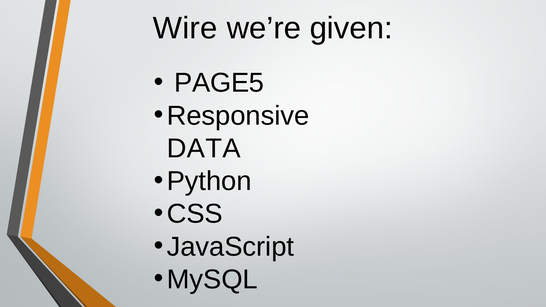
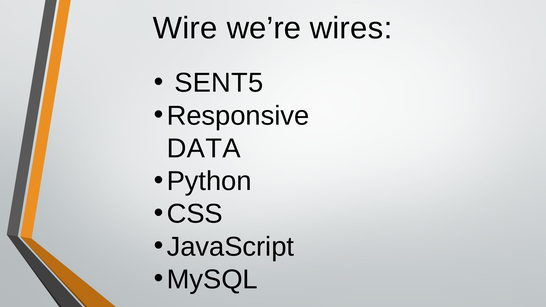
given: given -> wires (351, 28)
PAGE5: PAGE5 -> SENT5 (219, 83)
